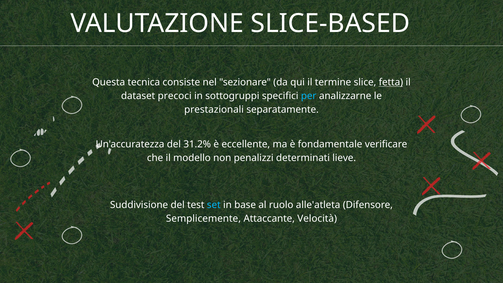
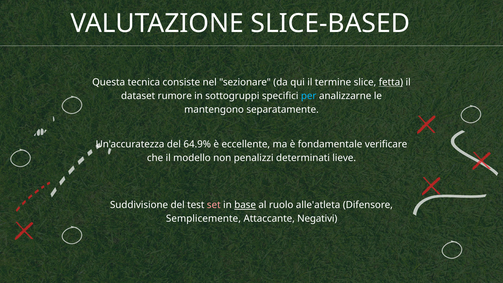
precoci: precoci -> rumore (175, 96)
prestazionali: prestazionali -> mantengono (214, 110)
31.2%: 31.2% -> 64.9% (197, 144)
set colour: light blue -> pink (214, 205)
base underline: none -> present (245, 205)
Velocità: Velocità -> Negativi (317, 219)
